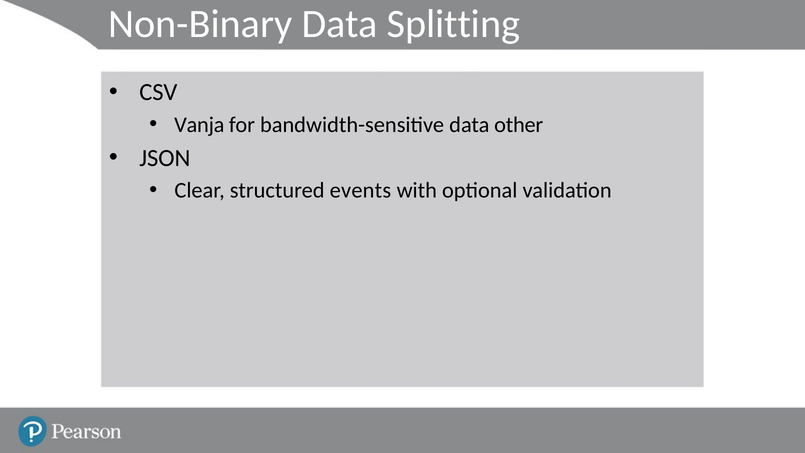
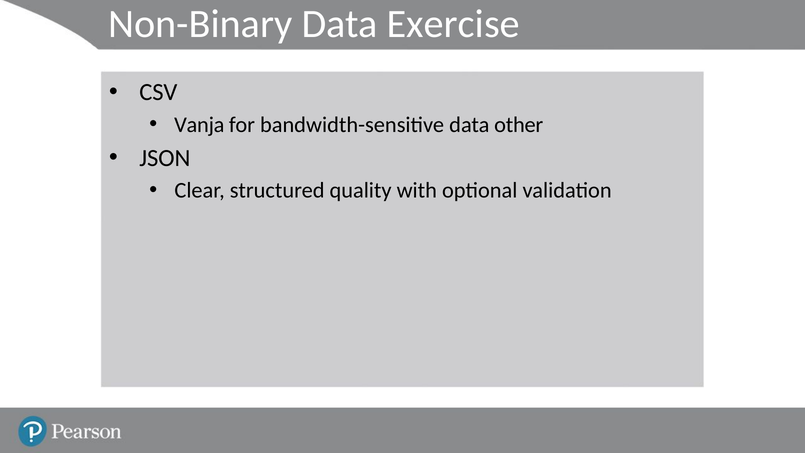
Splitting: Splitting -> Exercise (453, 24)
events: events -> quality (361, 190)
